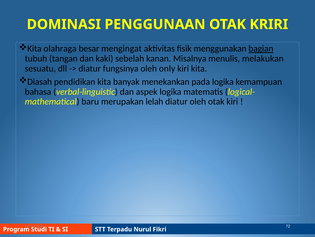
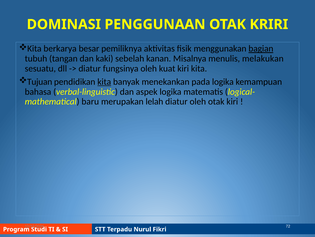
olahraga: olahraga -> berkarya (60, 48)
mengingat: mengingat -> pemiliknya (122, 48)
only: only -> kuat (167, 68)
Diasah: Diasah -> Tujuan (40, 82)
kita underline: none -> present (104, 82)
